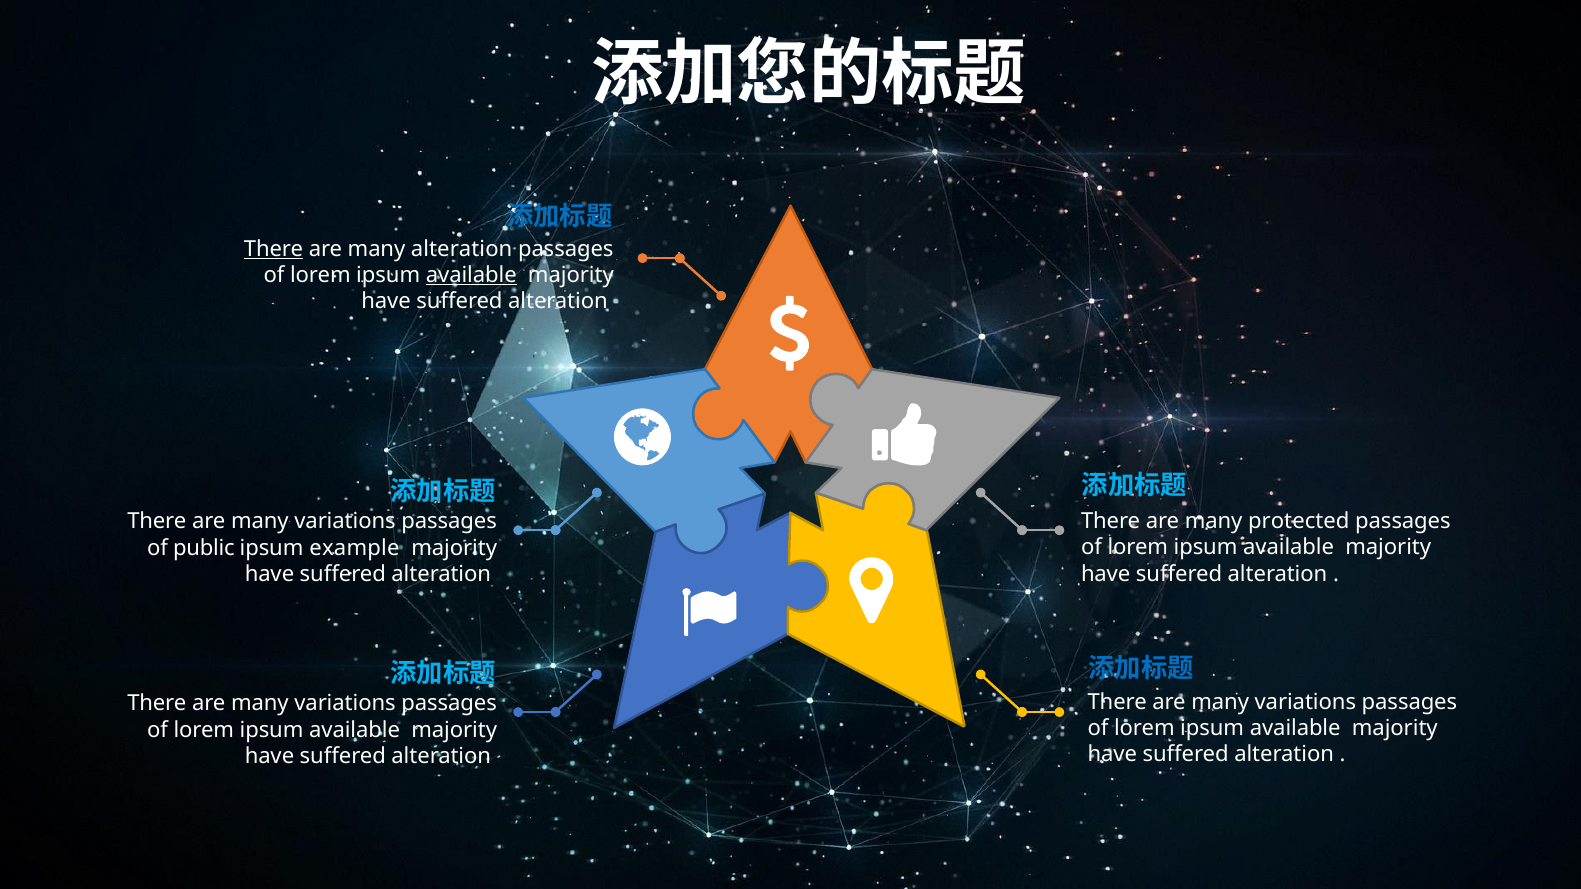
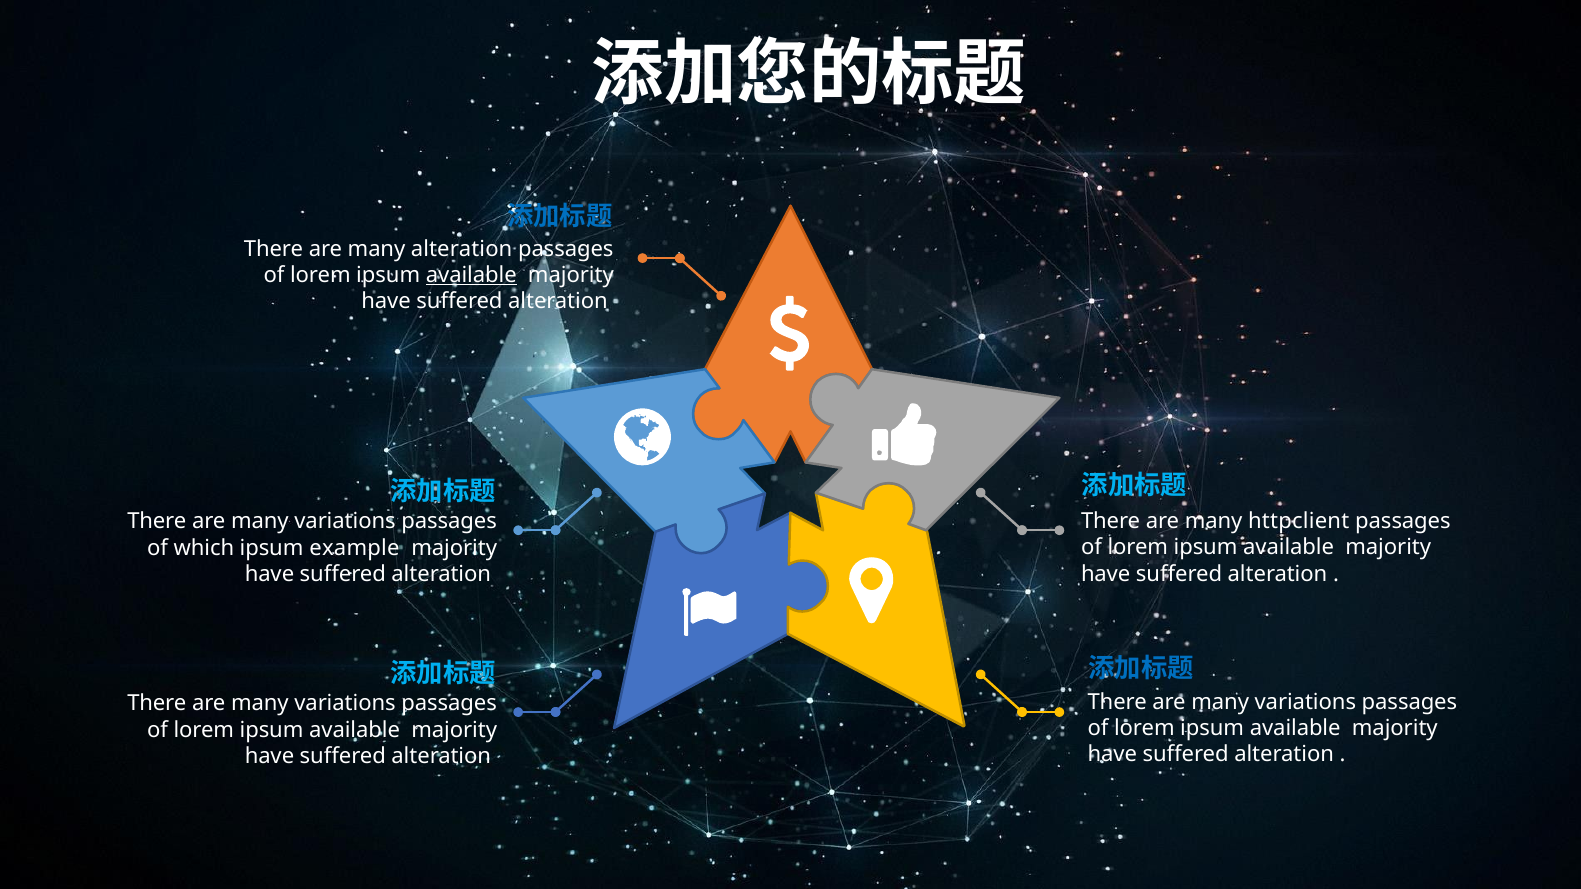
There underline: present -> none (274, 249)
protected: protected -> httpclient (1299, 521)
public: public -> which (204, 548)
